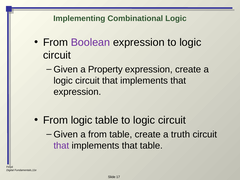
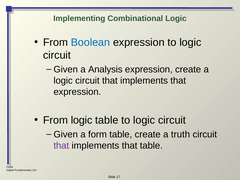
Boolean colour: purple -> blue (90, 42)
Property: Property -> Analysis (105, 69)
a from: from -> form (97, 134)
